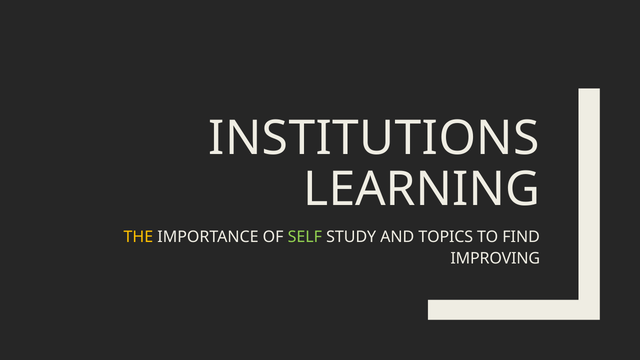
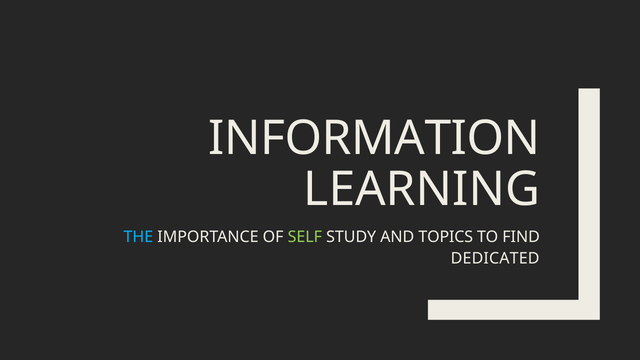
INSTITUTIONS: INSTITUTIONS -> INFORMATION (374, 138)
THE colour: yellow -> light blue (138, 237)
IMPROVING: IMPROVING -> DEDICATED (495, 258)
